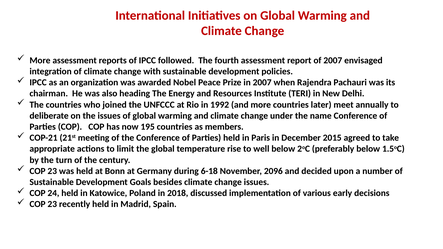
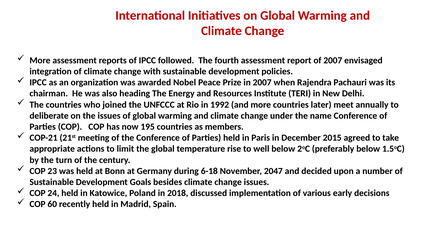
2096: 2096 -> 2047 (273, 171)
23: 23 -> 60 (52, 204)
